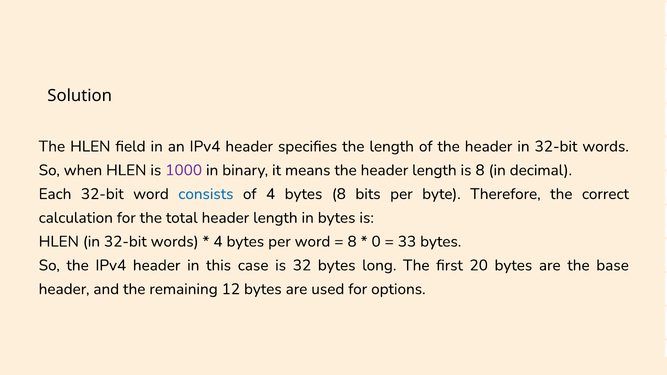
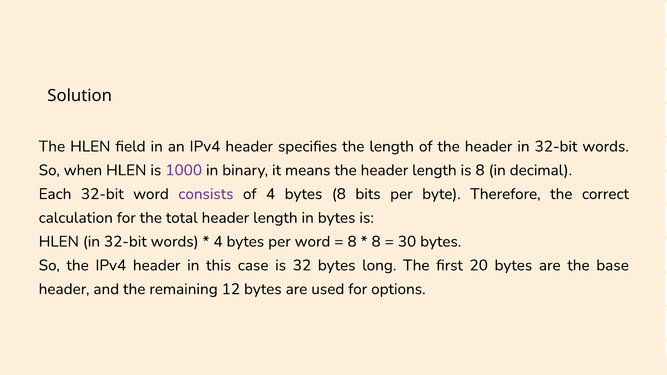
consists colour: blue -> purple (206, 194)
0: 0 -> 8 (376, 242)
33: 33 -> 30 (407, 242)
